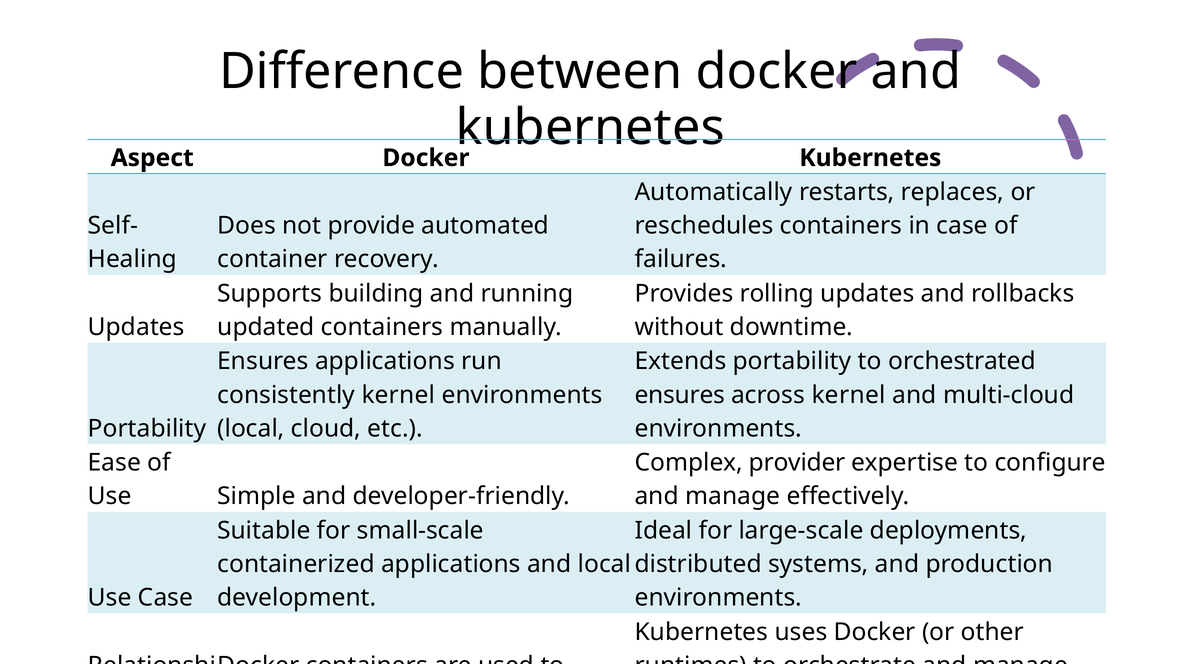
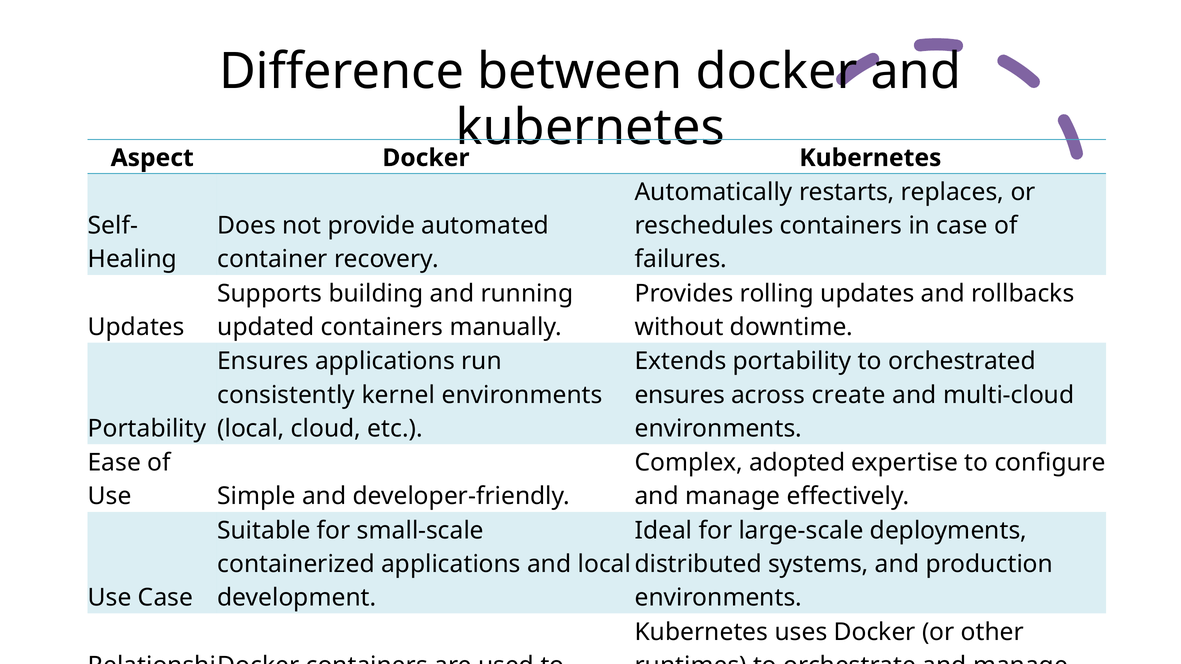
across kernel: kernel -> create (849, 395)
provider: provider -> adopted (797, 463)
